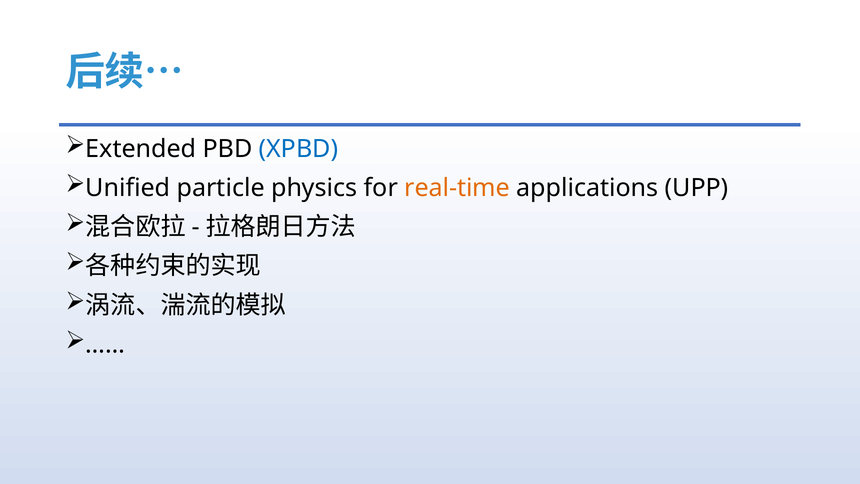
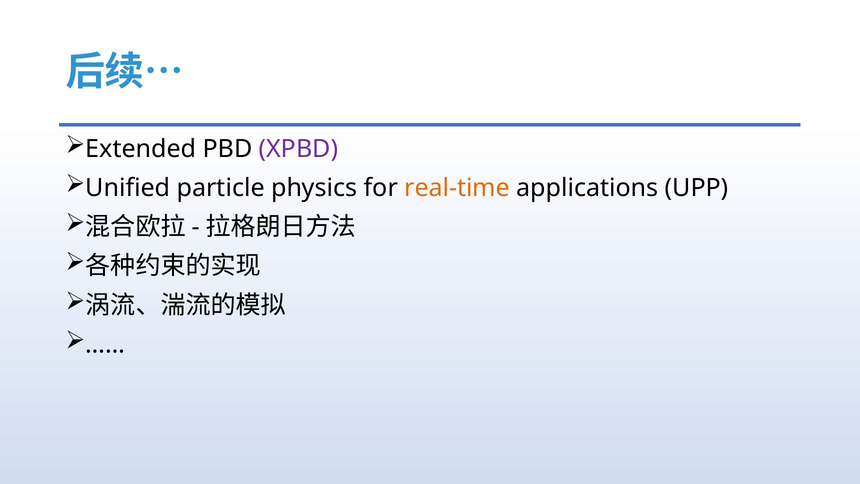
XPBD colour: blue -> purple (298, 149)
